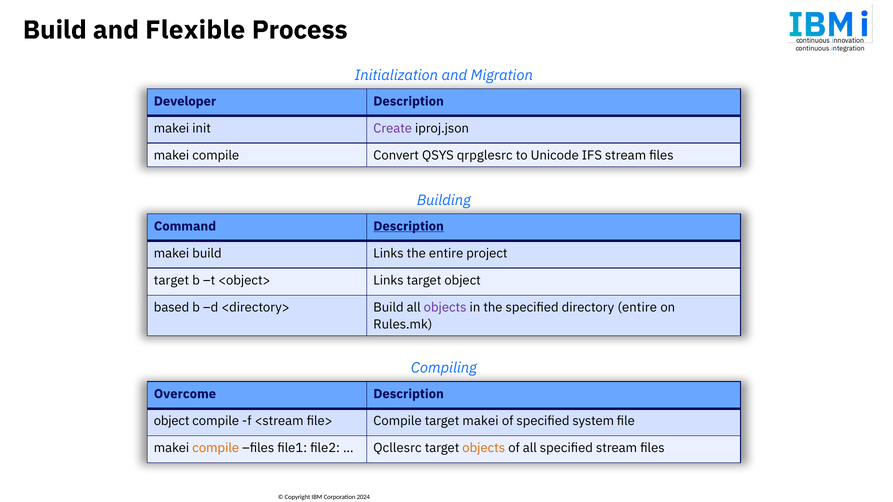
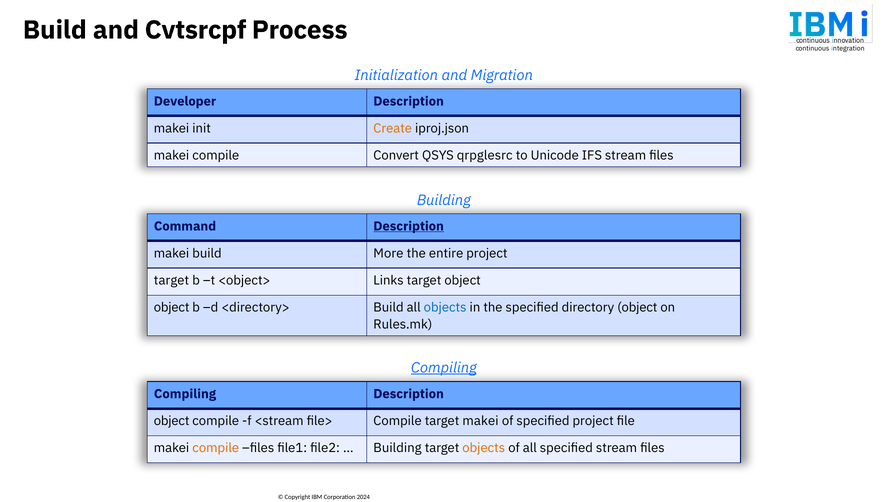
Flexible: Flexible -> Cvtsrcpf (195, 30)
Create colour: purple -> orange (393, 128)
build Links: Links -> More (388, 253)
based: based -> object (172, 308)
objects colour: purple -> blue (445, 308)
directory entire: entire -> object (637, 308)
Compiling underline: none -> present (444, 368)
Overcome: Overcome -> Compiling (185, 394)
specified system: system -> project (593, 421)
Qcllesrc: Qcllesrc -> Building (397, 448)
